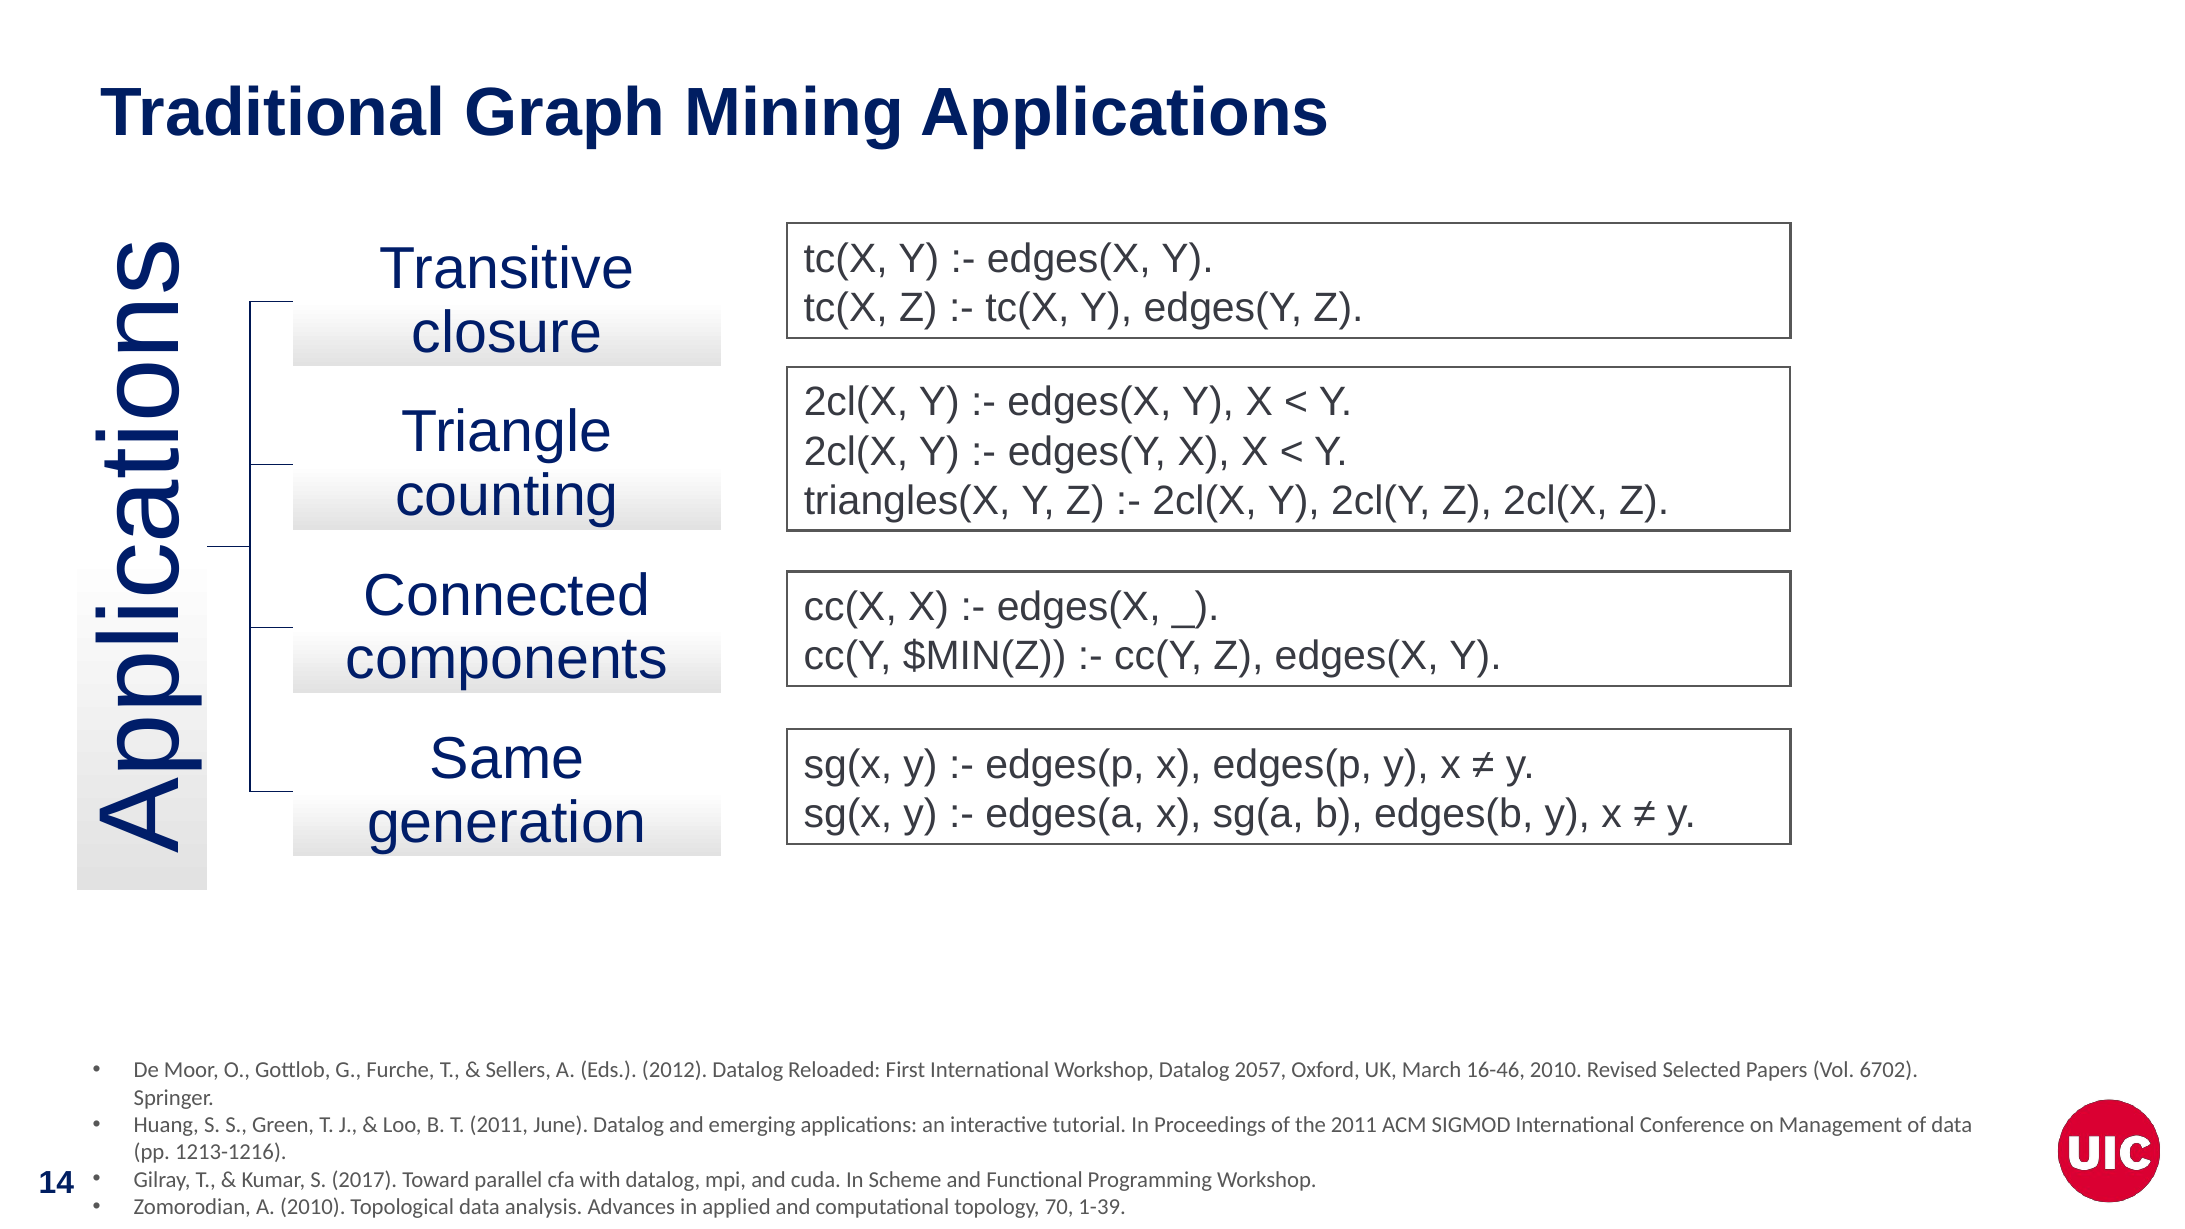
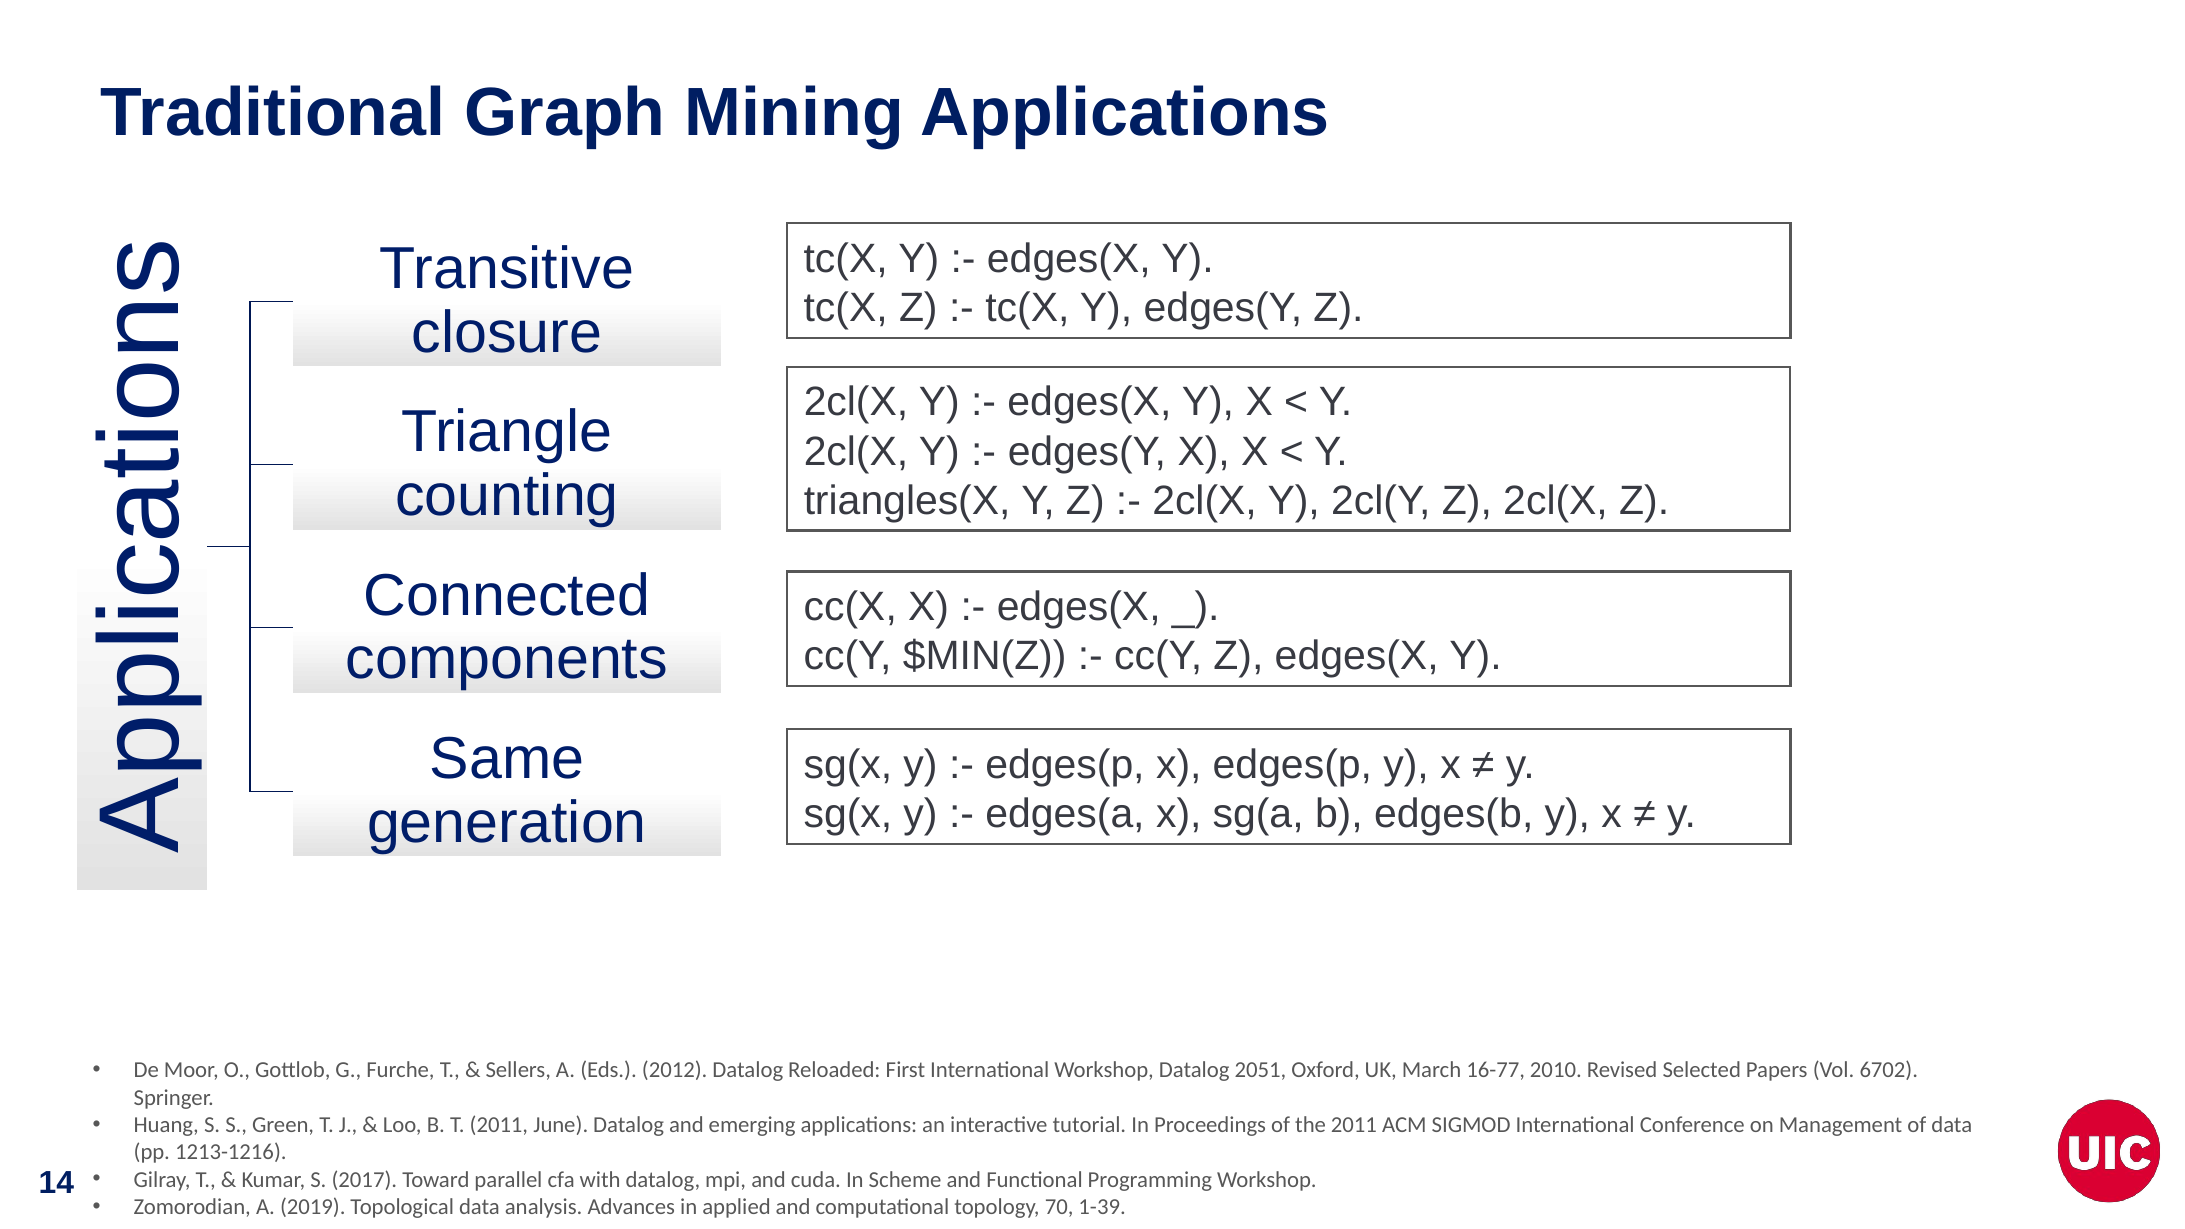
2057: 2057 -> 2051 (1261, 1070)
16-46: 16-46 -> 16-77 (1496, 1070)
A 2010: 2010 -> 2019 (313, 1207)
